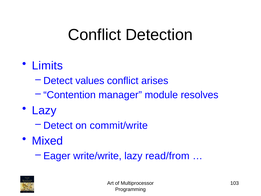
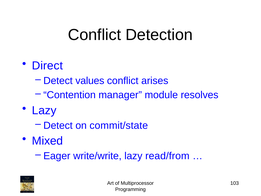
Limits: Limits -> Direct (47, 66)
commit/write: commit/write -> commit/state (119, 125)
